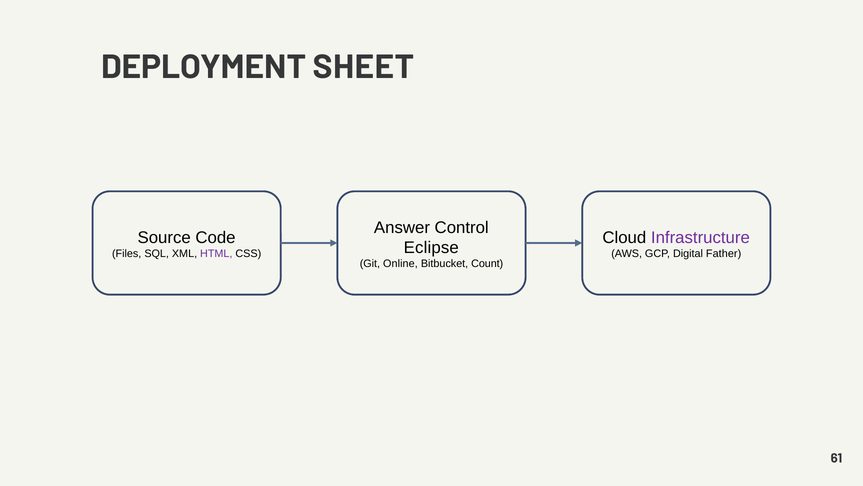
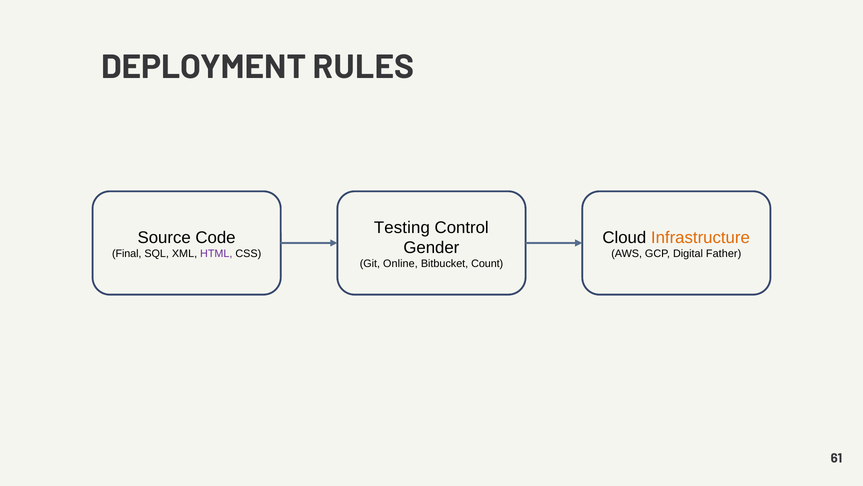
SHEET: SHEET -> RULES (364, 67)
Answer: Answer -> Testing (402, 227)
Infrastructure colour: purple -> orange (700, 237)
Eclipse: Eclipse -> Gender (431, 247)
Files: Files -> Final (127, 253)
